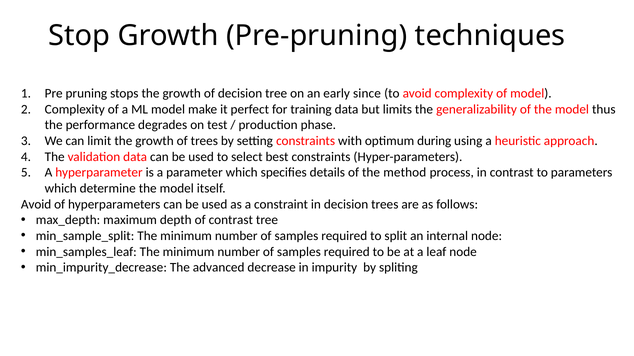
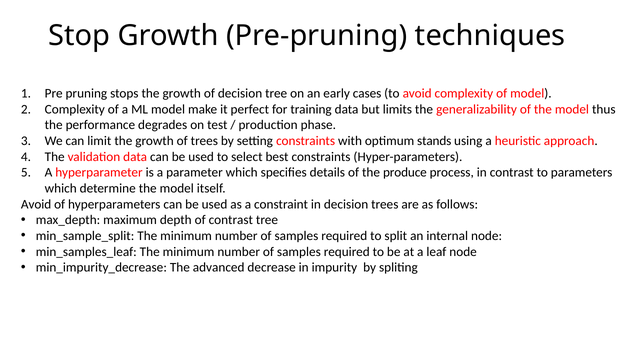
since: since -> cases (367, 94)
during: during -> stands (434, 141)
method: method -> produce (405, 173)
